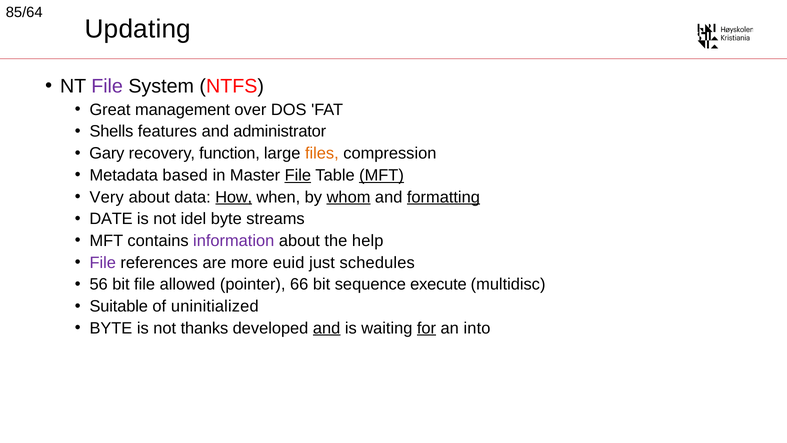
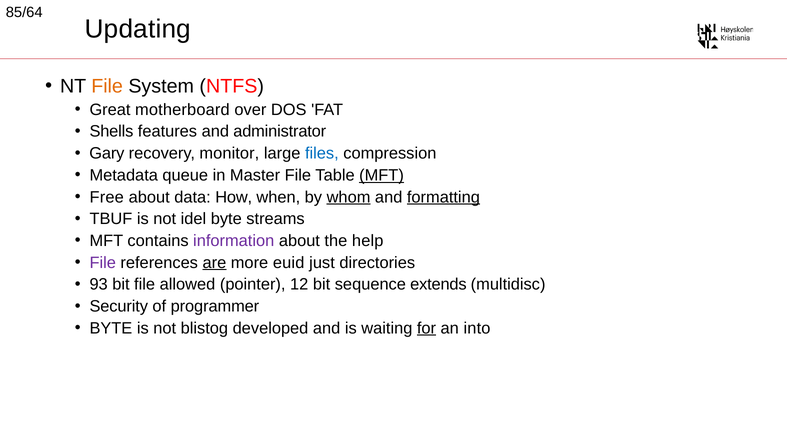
File colour: purple -> orange (107, 86)
management: management -> motherboard (182, 110)
function: function -> monitor (229, 153)
files colour: orange -> blue (322, 153)
based: based -> queue (185, 175)
File underline: present -> none (298, 175)
Very: Very -> Free (107, 197)
How underline: present -> none (234, 197)
DATE: DATE -> TBUF (111, 219)
are underline: none -> present (214, 262)
schedules: schedules -> directories (377, 262)
56: 56 -> 93 (99, 284)
66: 66 -> 12 (299, 284)
execute: execute -> extends (438, 284)
Suitable: Suitable -> Security (119, 306)
uninitialized: uninitialized -> programmer (215, 306)
thanks: thanks -> blistog (204, 328)
and underline: present -> none (327, 328)
